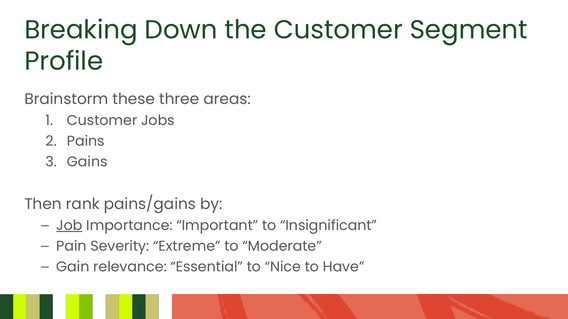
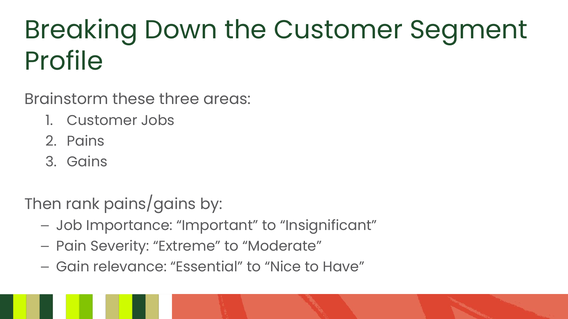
Job underline: present -> none (69, 226)
